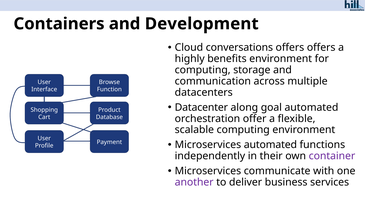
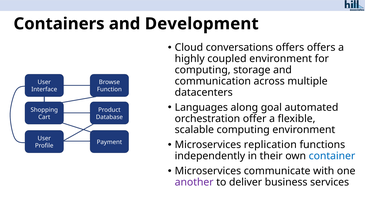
benefits: benefits -> coupled (227, 59)
Datacenter: Datacenter -> Languages (201, 108)
Microservices automated: automated -> replication (270, 145)
container colour: purple -> blue (332, 156)
